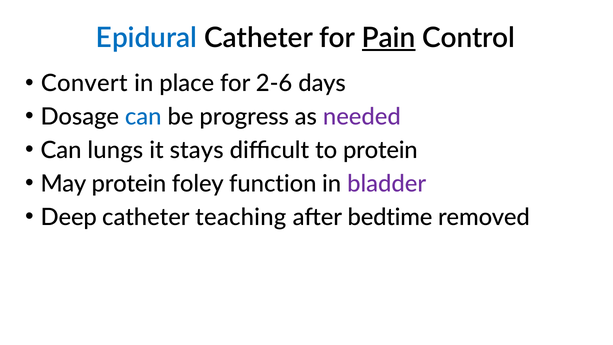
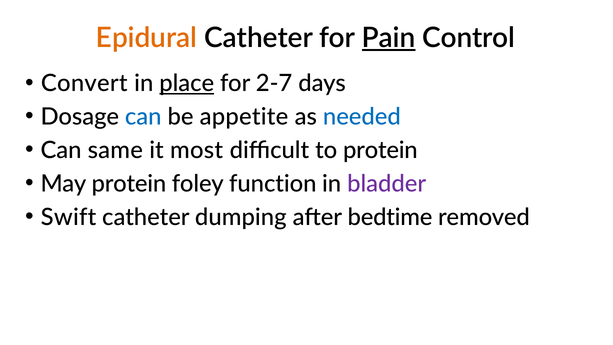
Epidural colour: blue -> orange (147, 38)
place underline: none -> present (187, 83)
2-6: 2-6 -> 2-7 (274, 83)
progress: progress -> appetite (244, 117)
needed colour: purple -> blue (362, 117)
lungs: lungs -> same (115, 150)
stays: stays -> most (197, 150)
Deep: Deep -> Swift (69, 217)
teaching: teaching -> dumping (241, 217)
